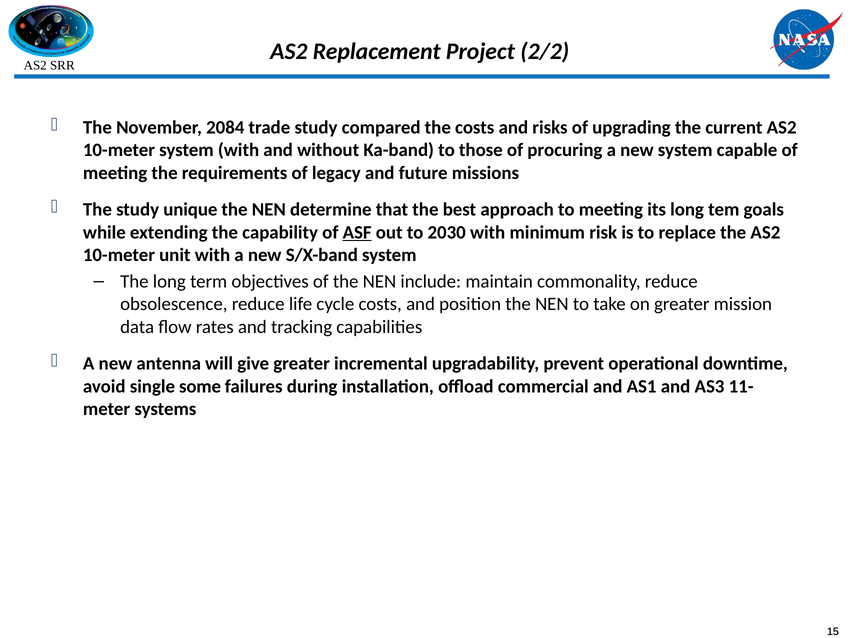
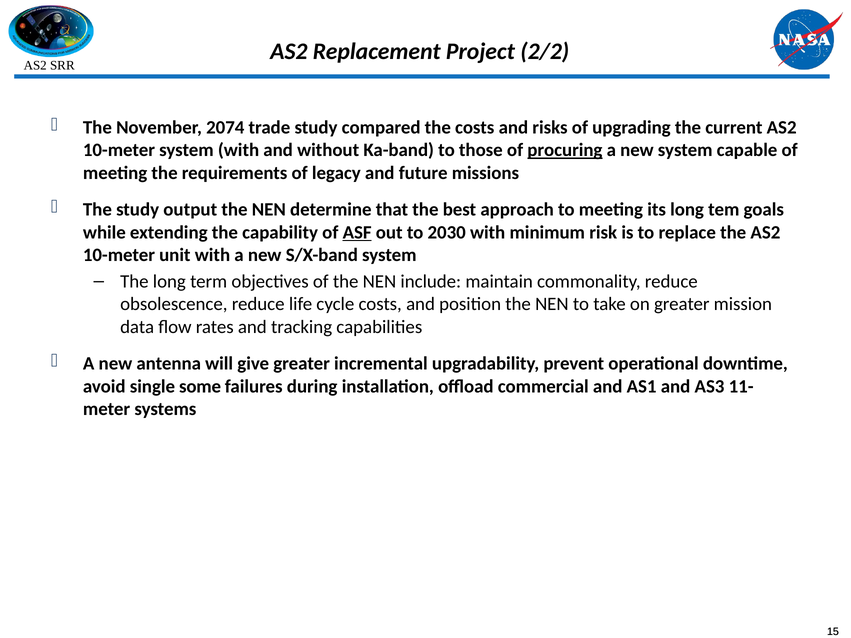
2084: 2084 -> 2074 (225, 128)
procuring underline: none -> present (565, 150)
unique: unique -> output (190, 210)
